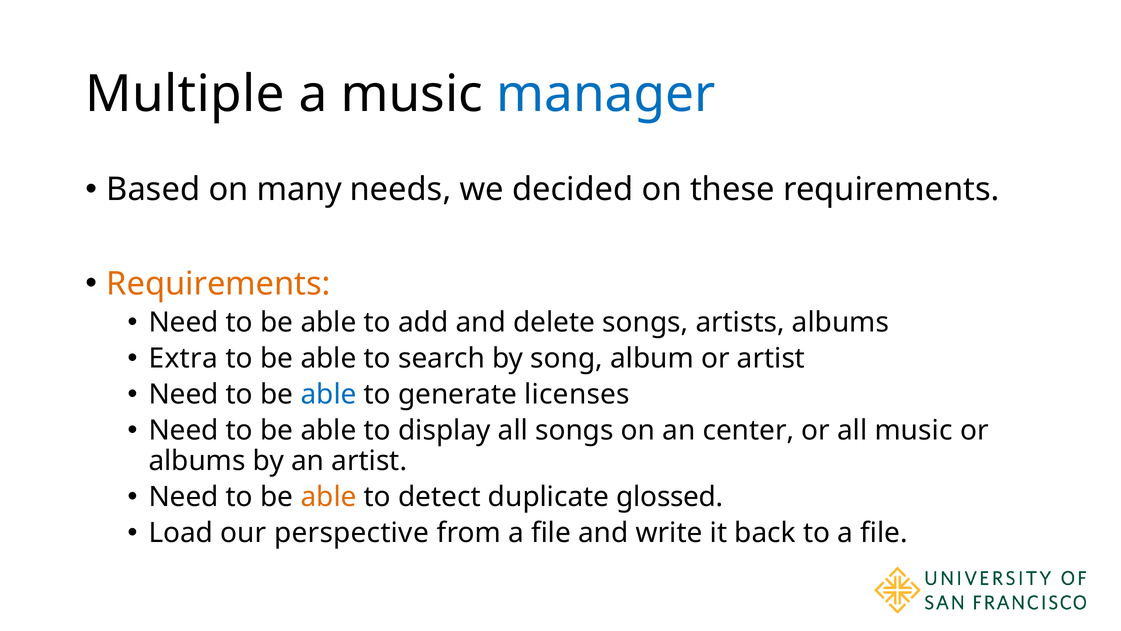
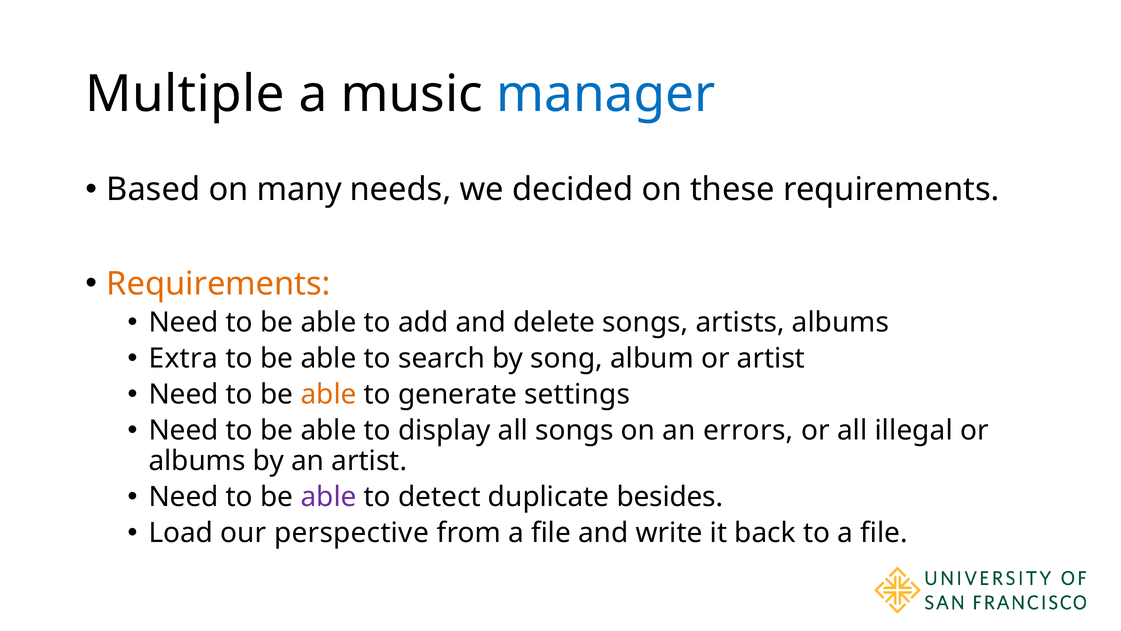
able colour: blue -> orange (329, 394)
licenses: licenses -> settings (577, 394)
center: center -> errors (748, 430)
all music: music -> illegal (914, 430)
able colour: orange -> purple (329, 497)
glossed: glossed -> besides (670, 497)
